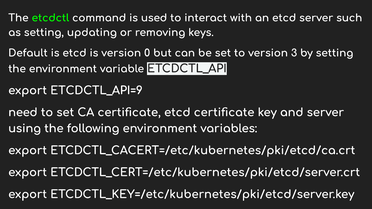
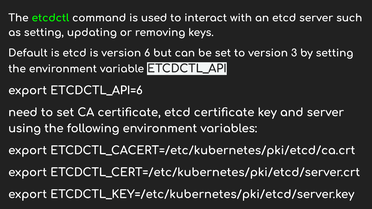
0: 0 -> 6 (147, 53)
ETCDCTL_API=9: ETCDCTL_API=9 -> ETCDCTL_API=6 (96, 91)
